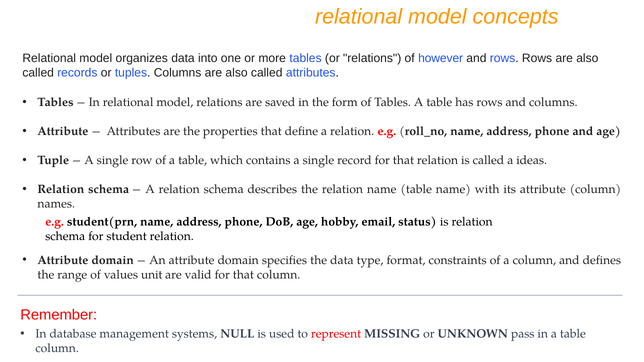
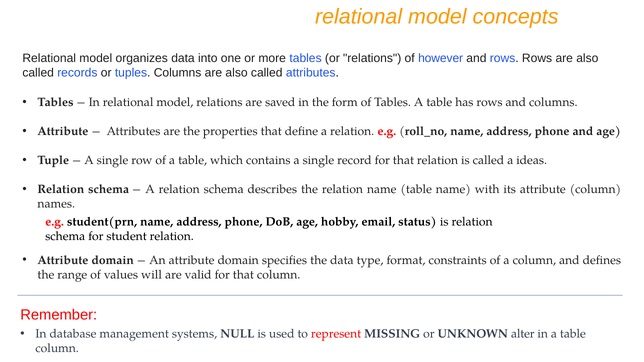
unit: unit -> will (152, 275)
pass: pass -> alter (523, 334)
